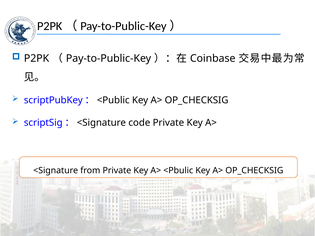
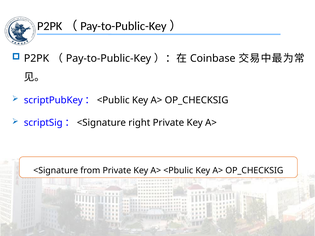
code: code -> right (139, 123)
